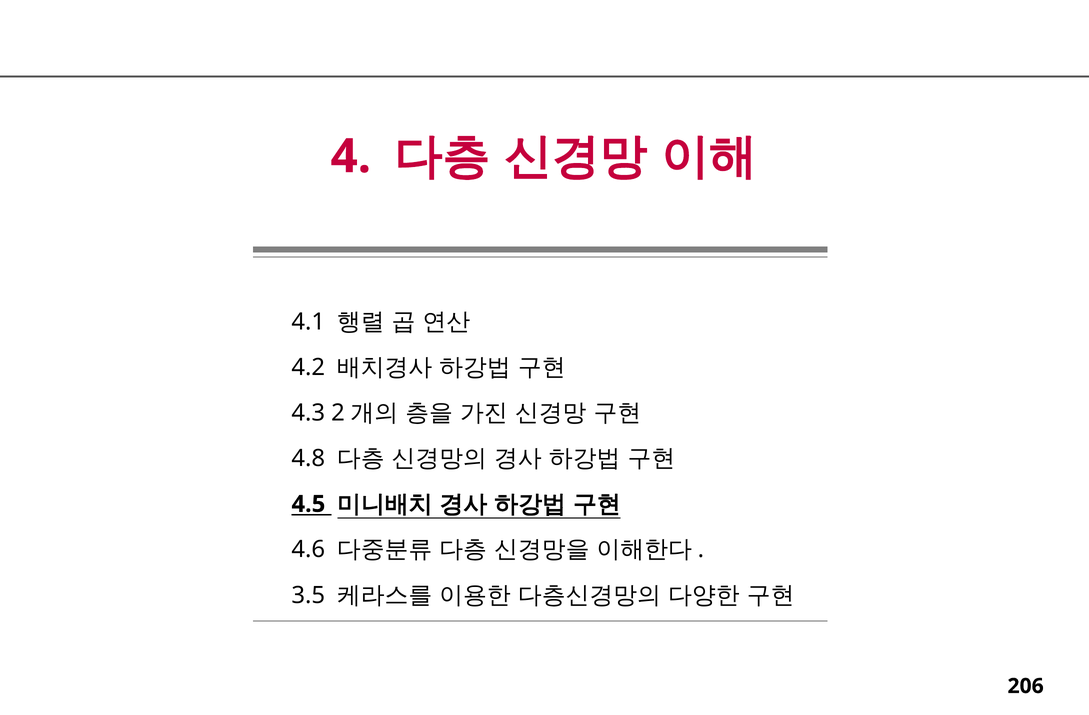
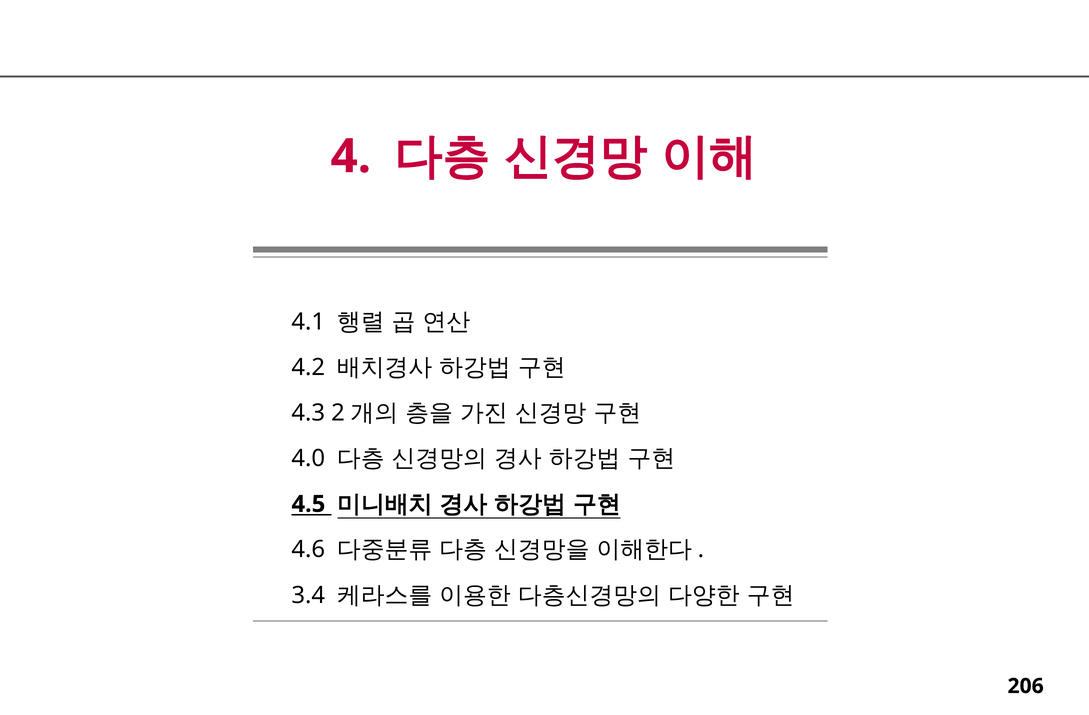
4.8: 4.8 -> 4.0 (308, 459)
3.5: 3.5 -> 3.4 (308, 595)
